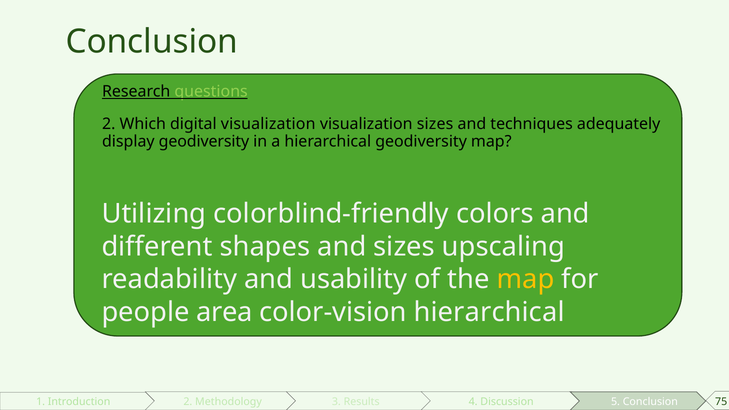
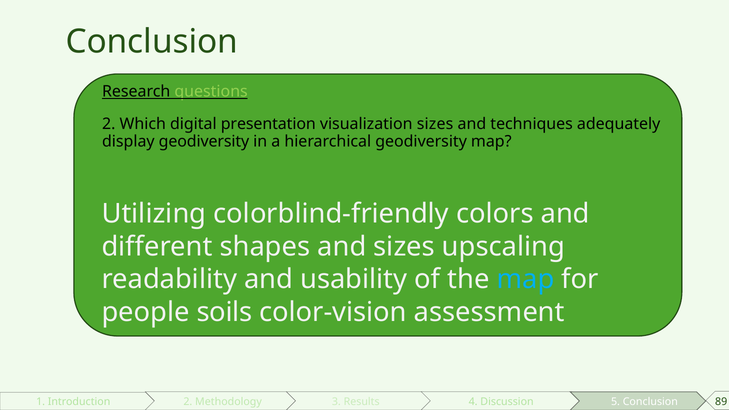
digital visualization: visualization -> presentation (268, 124)
map colour: yellow -> light blue (526, 279)
area: area -> soils (224, 312)
color-vision hierarchical: hierarchical -> assessment (489, 312)
75: 75 -> 89 (721, 402)
